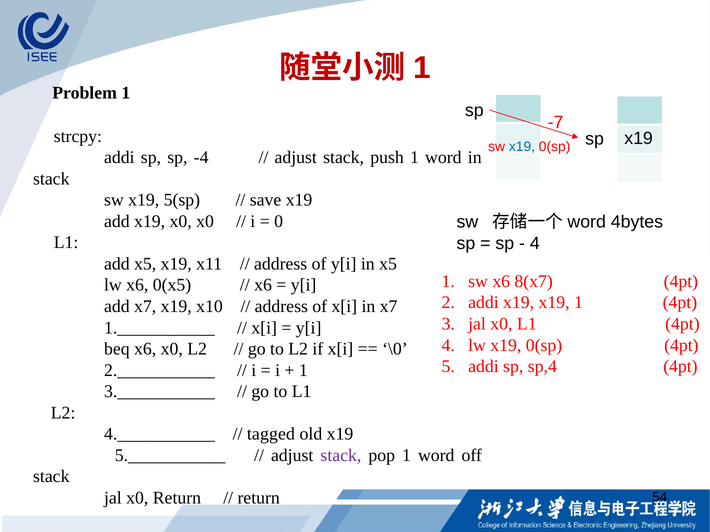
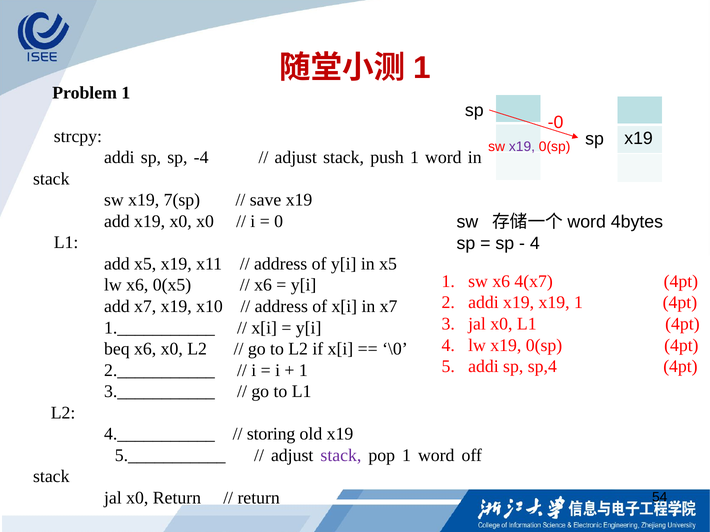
-7: -7 -> -0 (556, 123)
x19 colour: blue -> purple (522, 147)
5(sp: 5(sp -> 7(sp (182, 200)
8(x7: 8(x7 -> 4(x7 (534, 282)
tagged: tagged -> storing (271, 434)
